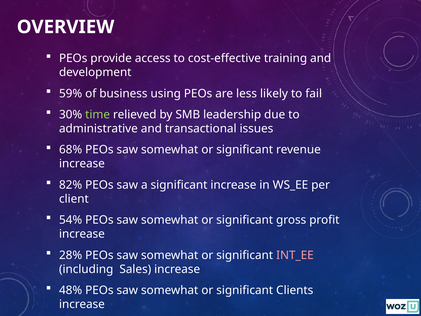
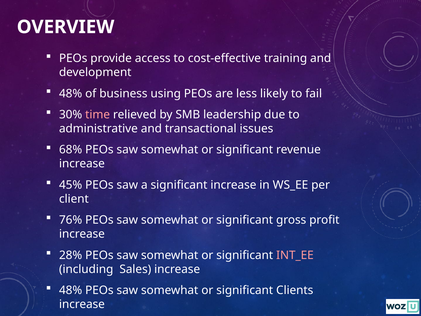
59%: 59% -> 48% (71, 93)
time colour: light green -> pink (98, 115)
82%: 82% -> 45% (71, 185)
54%: 54% -> 76% (71, 220)
